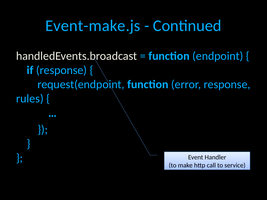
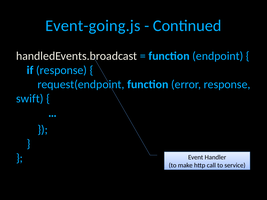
Event-make.js: Event-make.js -> Event-going.js (93, 26)
rules: rules -> swift (30, 99)
